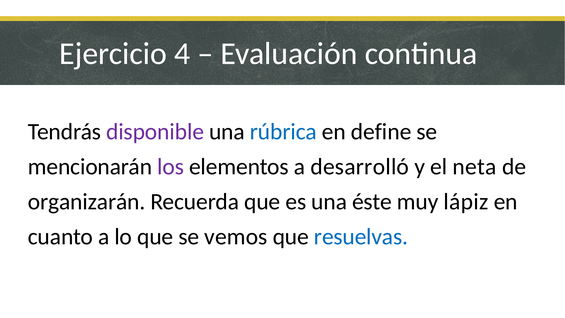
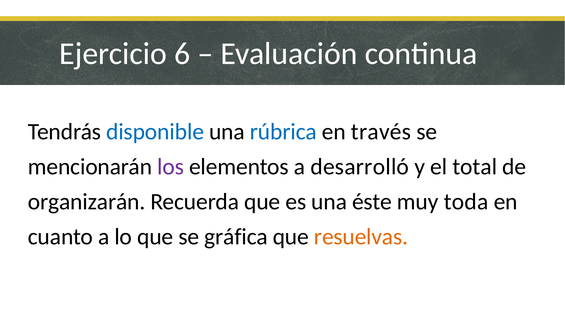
4: 4 -> 6 (182, 54)
disponible colour: purple -> blue (155, 132)
define: define -> través (381, 132)
neta: neta -> total (475, 167)
lápiz: lápiz -> toda (466, 202)
vemos: vemos -> gráfica (236, 237)
resuelvas colour: blue -> orange (361, 237)
